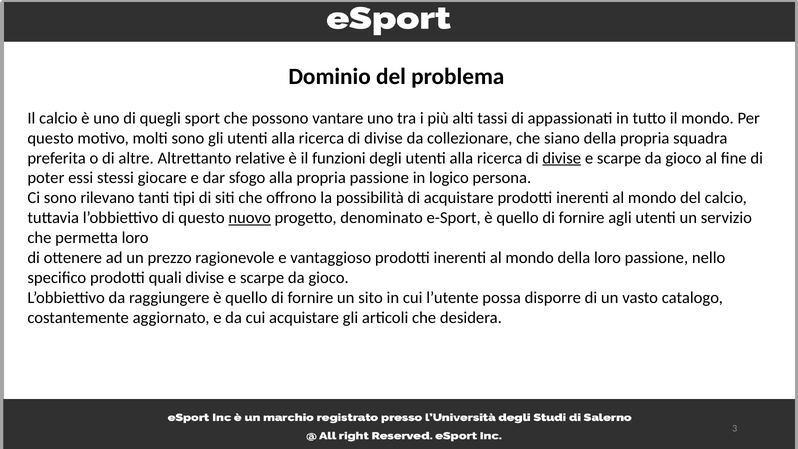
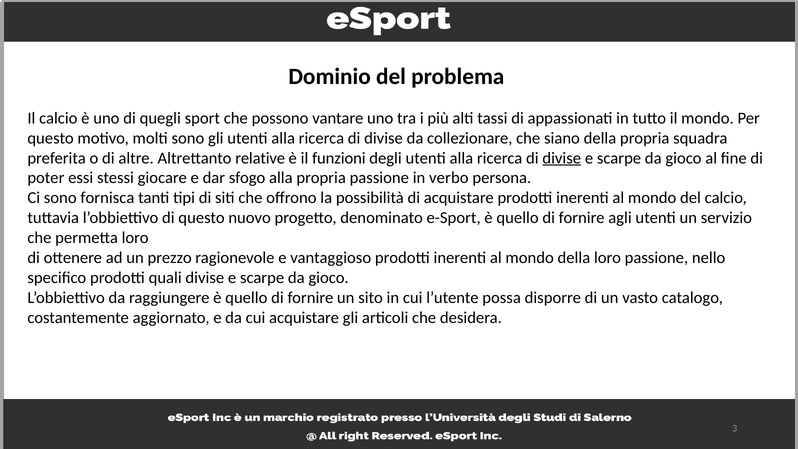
logico: logico -> verbo (449, 178)
rilevano: rilevano -> fornisca (107, 198)
nuovo underline: present -> none (250, 218)
